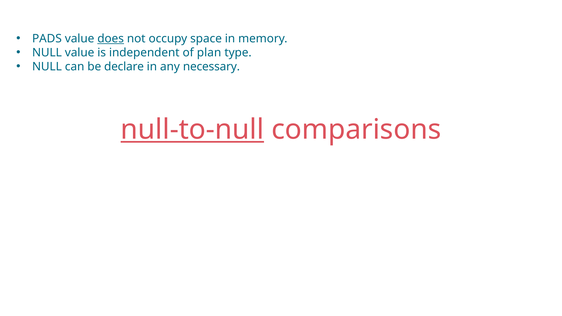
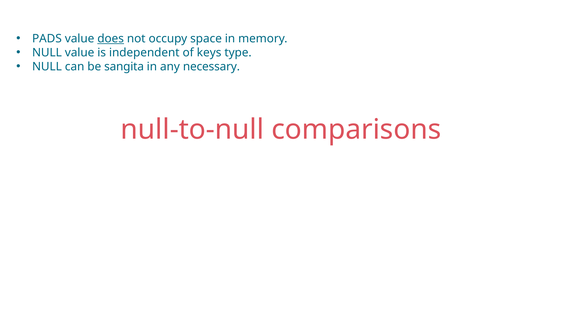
plan: plan -> keys (209, 53)
declare: declare -> sangita (124, 67)
null-to-null underline: present -> none (192, 130)
